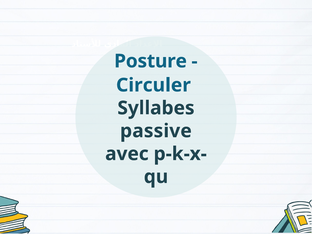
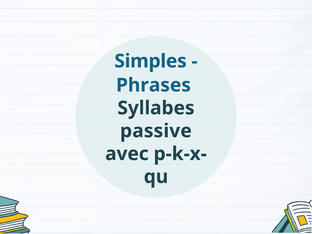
Posture: Posture -> Simples (151, 61)
Circuler: Circuler -> Phrases (153, 85)
